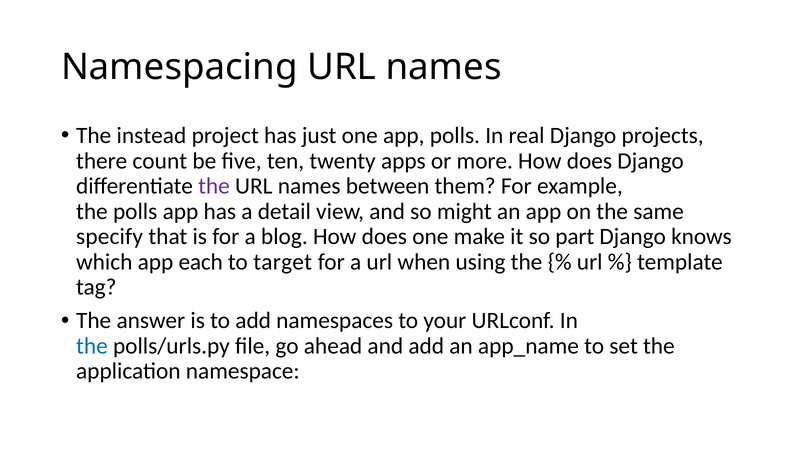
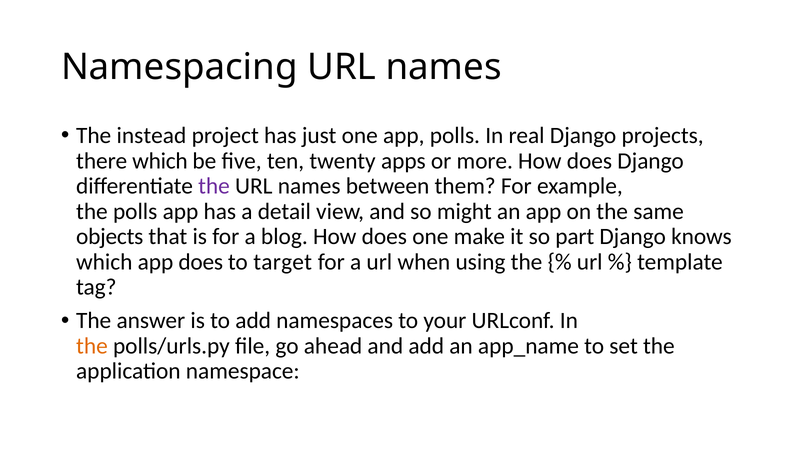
there count: count -> which (160, 161)
specify: specify -> objects (110, 236)
app each: each -> does (201, 262)
the colour: blue -> orange (92, 346)
